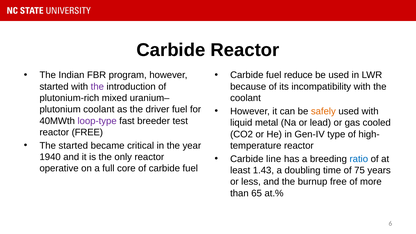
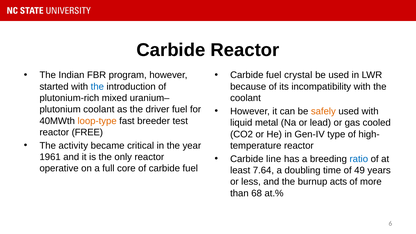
reduce: reduce -> crystal (298, 75)
the colour: purple -> blue (97, 87)
loop-type colour: purple -> orange (97, 121)
The started: started -> activity (73, 146)
1940: 1940 -> 1961 (50, 157)
1.43: 1.43 -> 7.64 (263, 170)
75: 75 -> 49 (360, 170)
burnup free: free -> acts (338, 182)
65: 65 -> 68 (257, 193)
